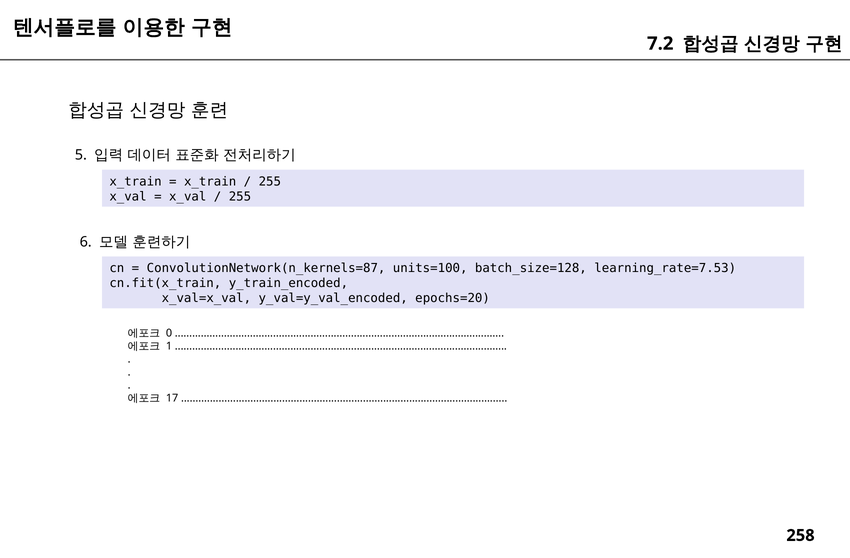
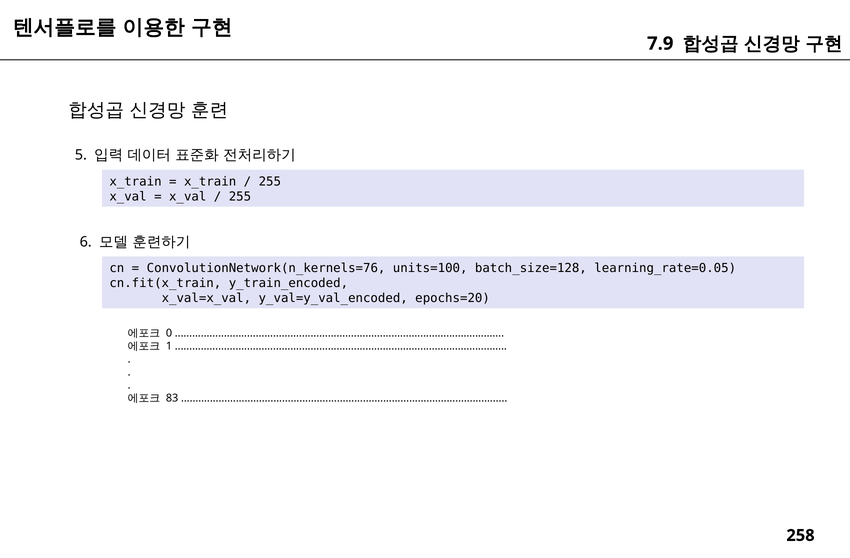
7.2: 7.2 -> 7.9 (660, 44)
ConvolutionNetwork(n_kernels=87: ConvolutionNetwork(n_kernels=87 -> ConvolutionNetwork(n_kernels=76 (266, 268)
learning_rate=7.53: learning_rate=7.53 -> learning_rate=0.05 (665, 268)
17: 17 -> 83 (172, 398)
